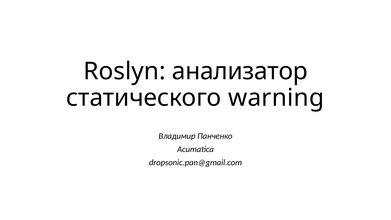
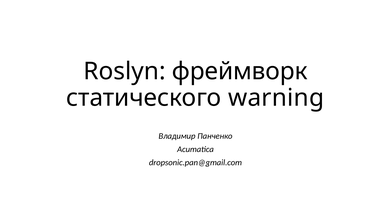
анализатор: анализатор -> фреймворк (240, 71)
